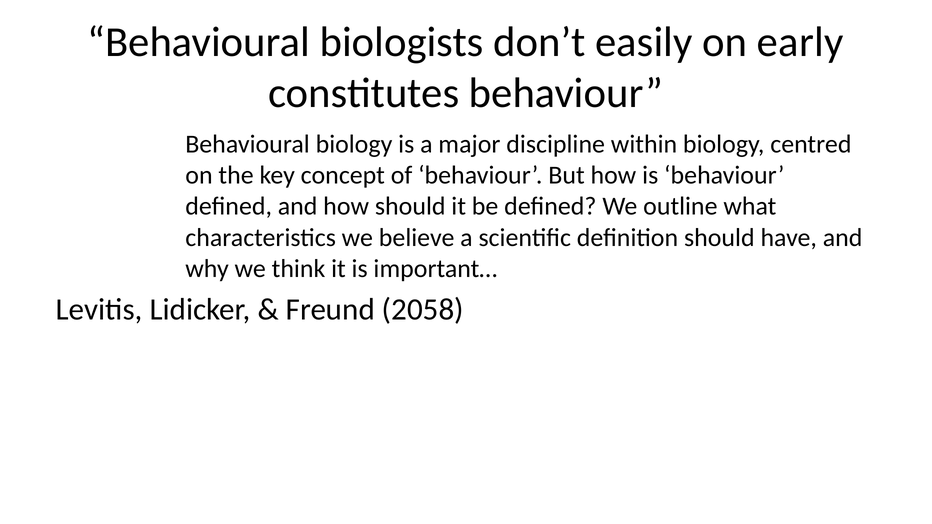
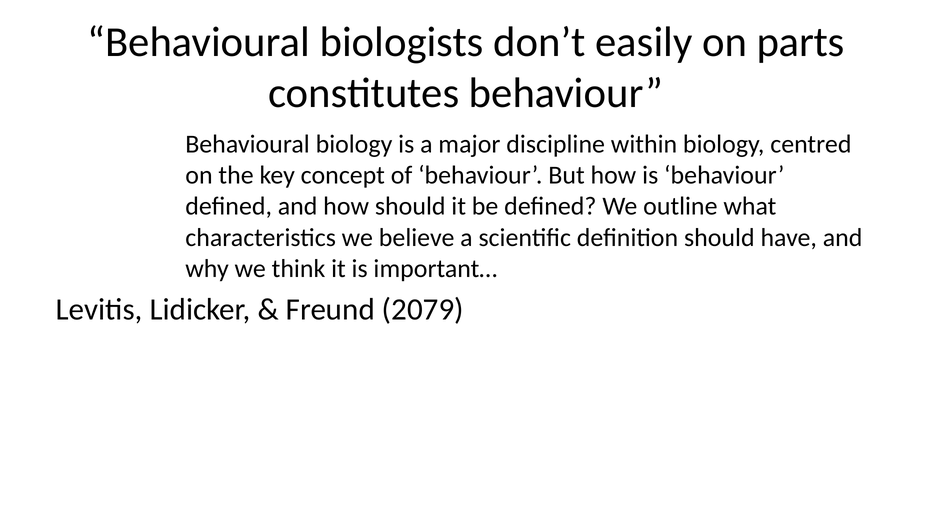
early: early -> parts (801, 42)
2058: 2058 -> 2079 (423, 309)
